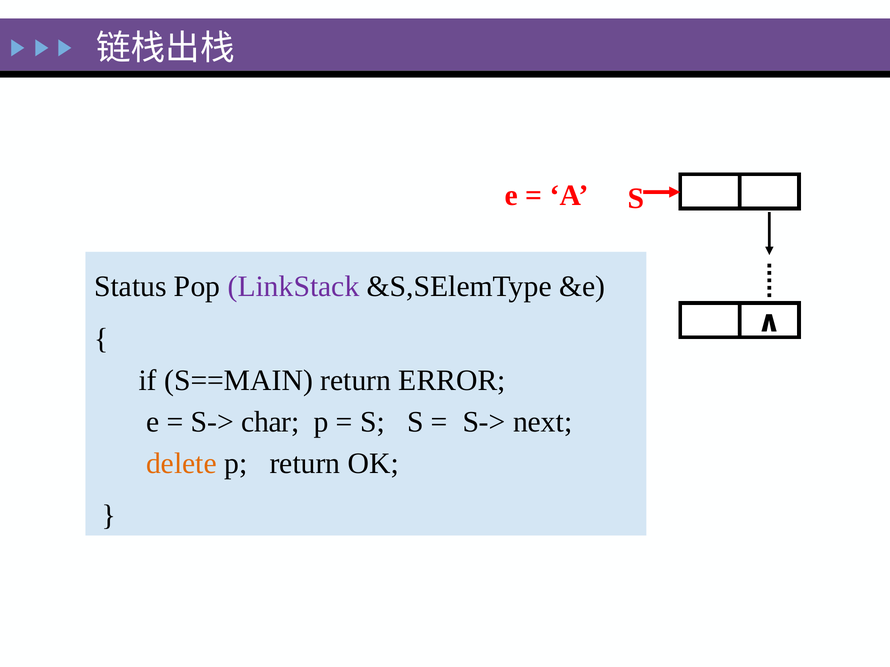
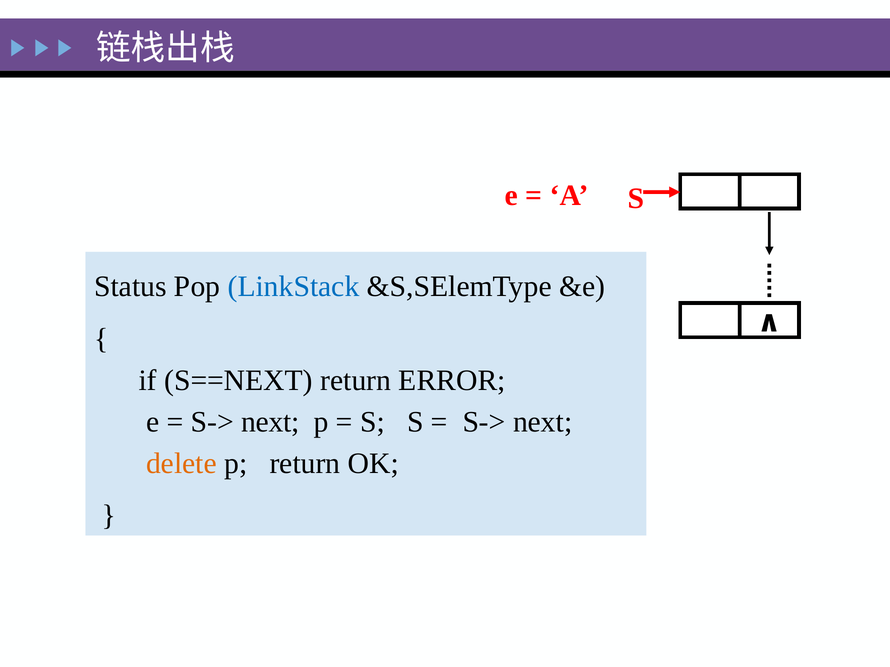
LinkStack colour: purple -> blue (294, 287)
S==MAIN: S==MAIN -> S==NEXT (239, 381)
char: char -> next (270, 422)
